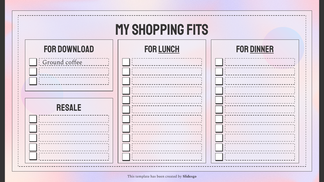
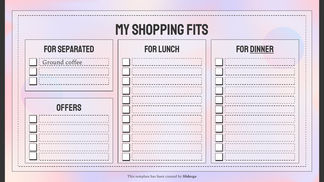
DOWNLOAD: DOWNLOAD -> SEPARATED (76, 49)
LUNCH underline: present -> none (169, 49)
RESALE: RESALE -> OFFERS (69, 108)
